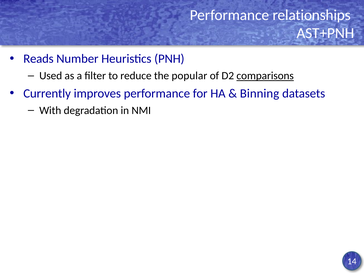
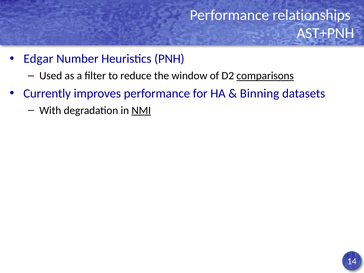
Reads: Reads -> Edgar (38, 59)
popular: popular -> window (189, 76)
NMI underline: none -> present (141, 110)
